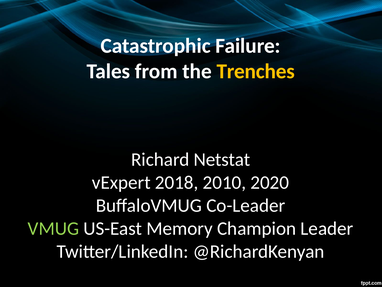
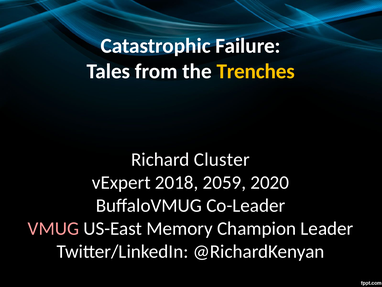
Netstat: Netstat -> Cluster (222, 159)
2010: 2010 -> 2059 (224, 182)
VMUG colour: light green -> pink (53, 228)
